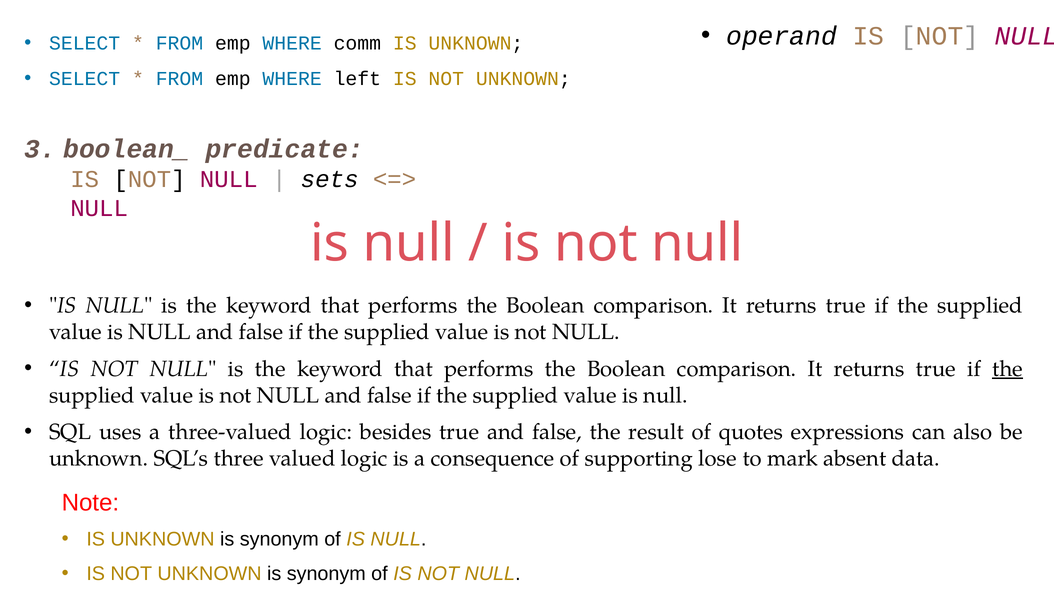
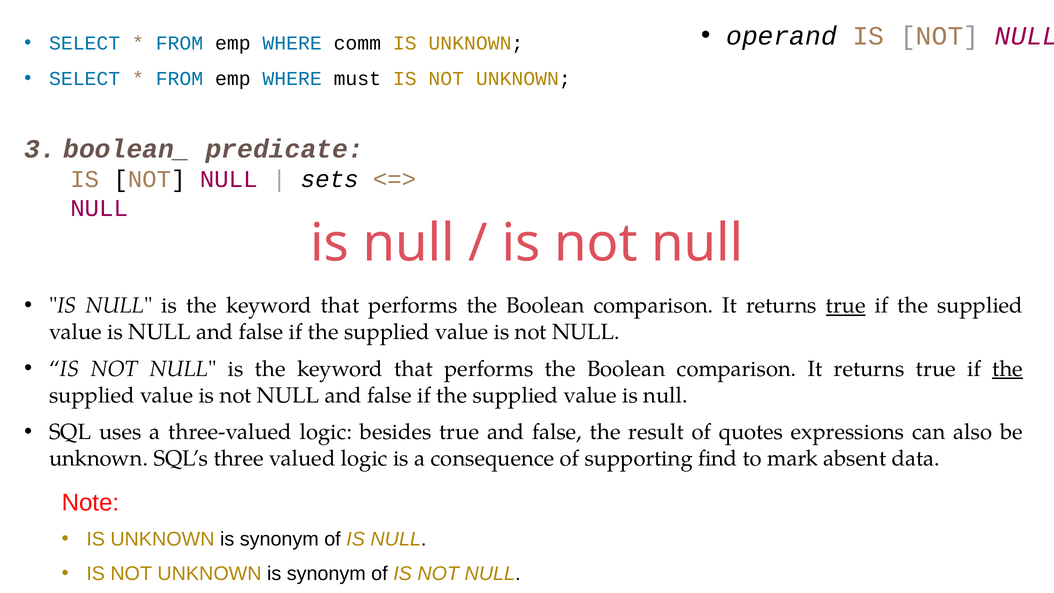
left: left -> must (357, 79)
true underline: none -> present (846, 306)
lose: lose -> find (718, 458)
